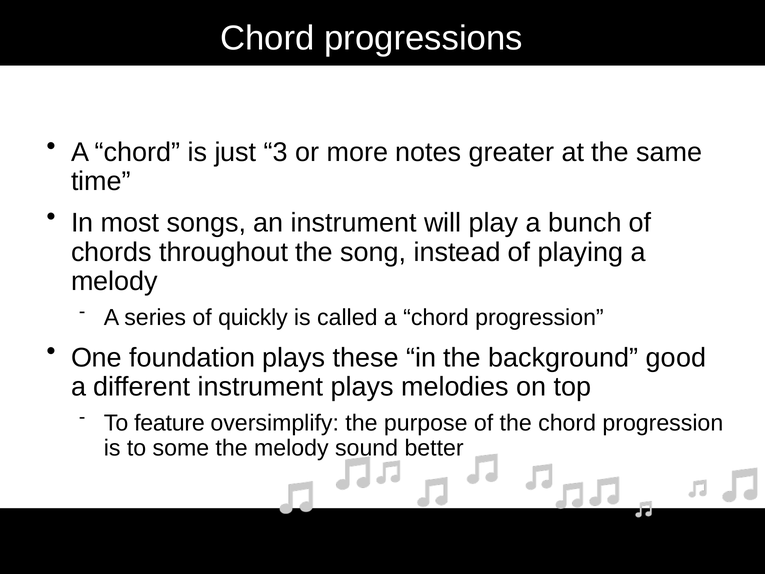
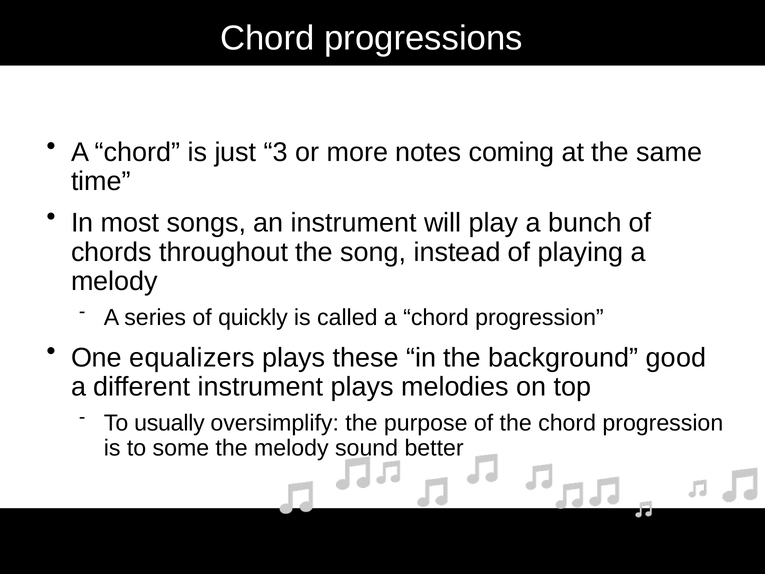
greater: greater -> coming (512, 152)
foundation: foundation -> equalizers (192, 357)
feature: feature -> usually (169, 423)
